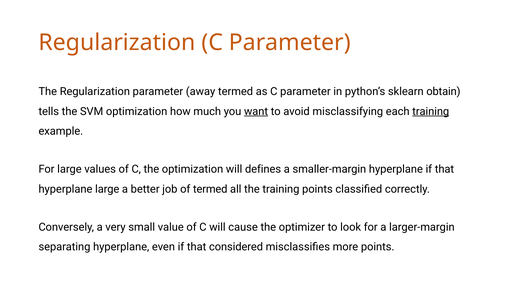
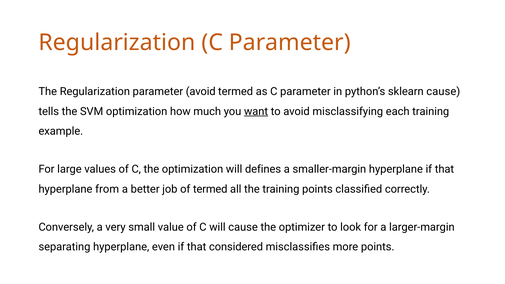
parameter away: away -> avoid (201, 92)
sklearn obtain: obtain -> cause (443, 92)
training underline: present -> none (431, 111)
hyperplane large: large -> from (107, 189)
